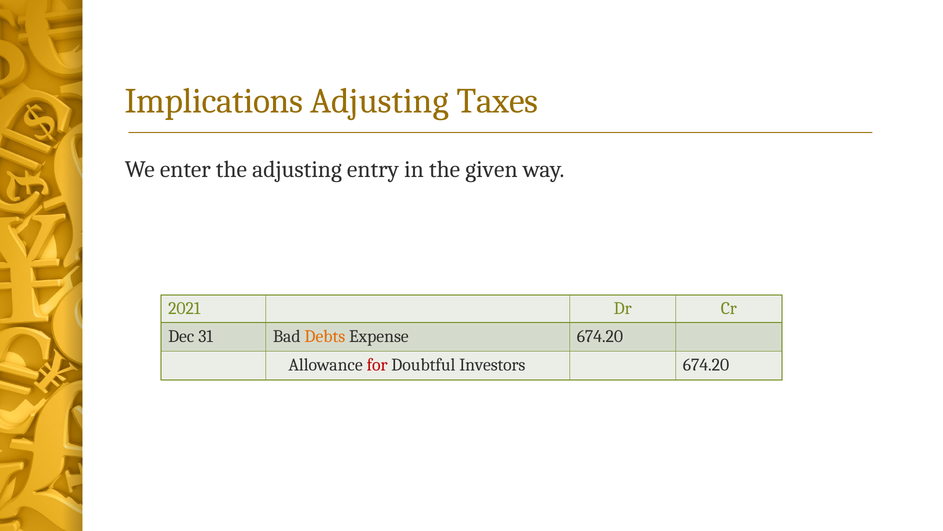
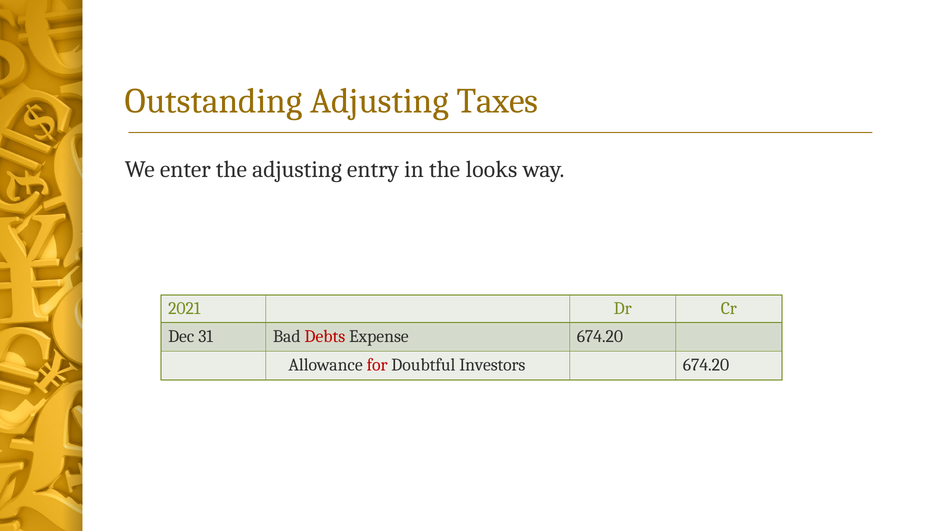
Implications: Implications -> Outstanding (214, 101)
given: given -> looks (491, 169)
Debts colour: orange -> red (325, 336)
